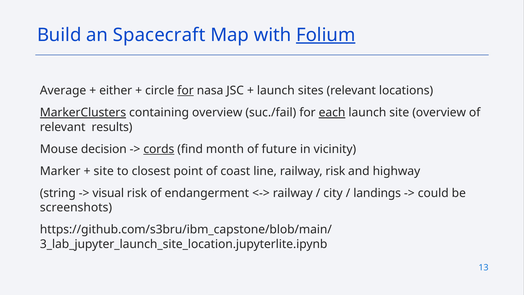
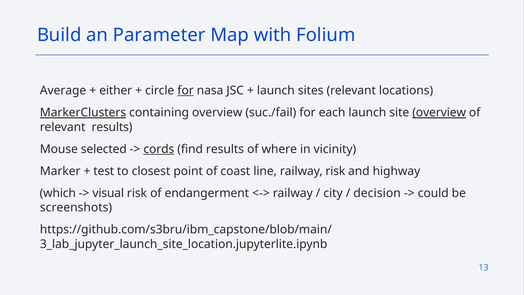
Spacecraft: Spacecraft -> Parameter (159, 35)
Folium underline: present -> none (326, 35)
each underline: present -> none (332, 113)
overview underline: none -> present (439, 113)
decision: decision -> selected (104, 149)
find month: month -> results (225, 149)
future: future -> where (279, 149)
site: site -> test (104, 171)
string: string -> which (58, 193)
landings: landings -> decision (377, 193)
